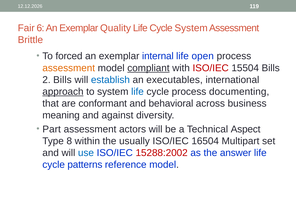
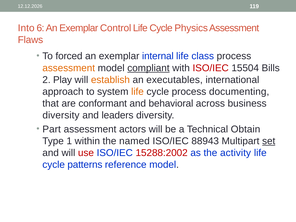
Fair: Fair -> Into (26, 28)
Quality: Quality -> Control (116, 28)
Cycle System: System -> Physics (191, 28)
Brittle: Brittle -> Flaws (30, 40)
open: open -> class (203, 56)
2 Bills: Bills -> Play (63, 80)
establish colour: blue -> orange (110, 80)
approach underline: present -> none (63, 92)
life colour: blue -> orange (137, 92)
meaning: meaning -> diversity (61, 115)
against: against -> leaders (118, 115)
Aspect: Aspect -> Obtain (246, 129)
8: 8 -> 1 (69, 141)
usually: usually -> named (134, 141)
16504: 16504 -> 88943 (205, 141)
set underline: none -> present (269, 141)
use colour: blue -> red (86, 153)
answer: answer -> activity (236, 153)
